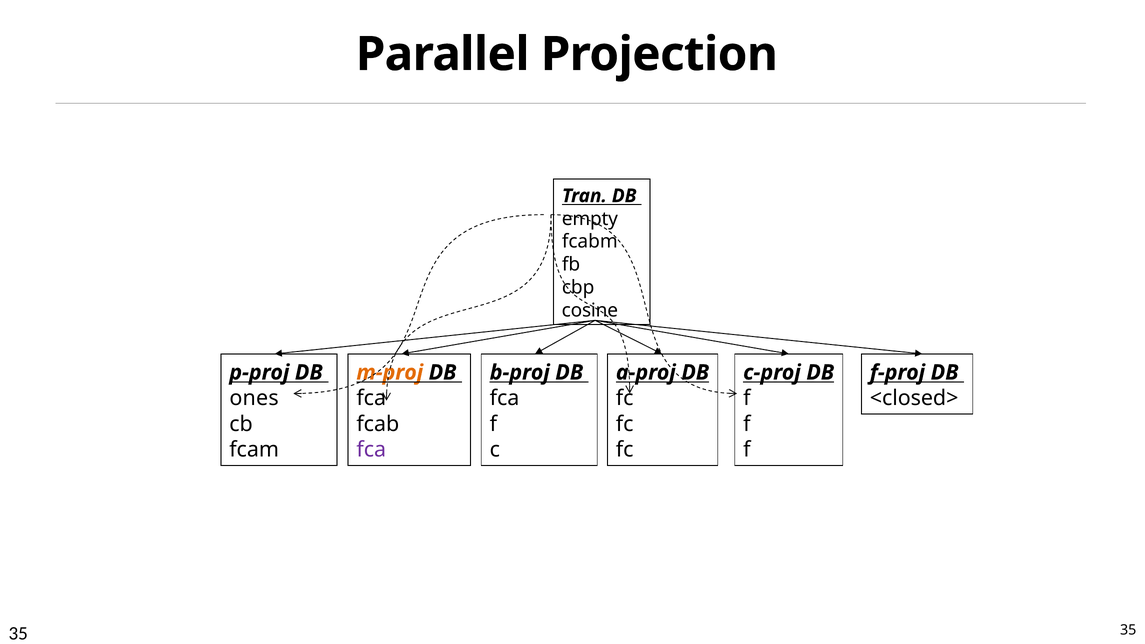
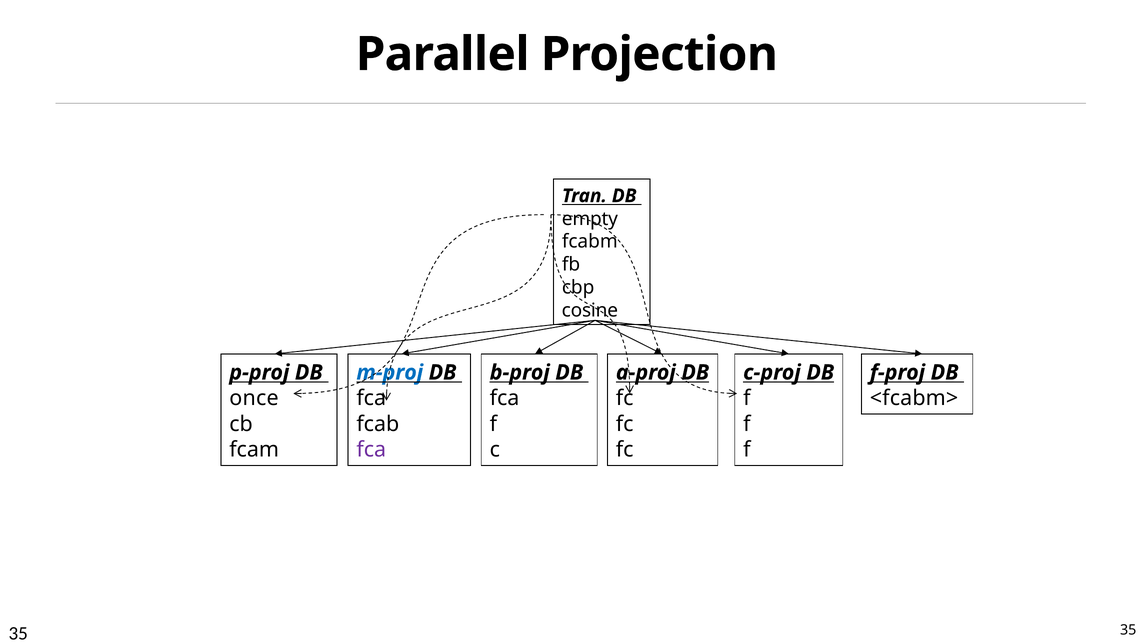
m-proj colour: orange -> blue (390, 373)
ones: ones -> once (254, 398)
<closed>: <closed> -> <fcabm> (914, 398)
